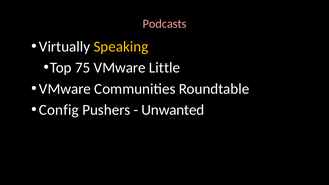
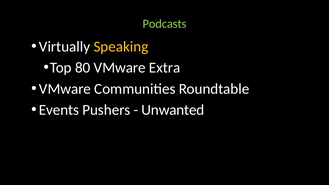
Podcasts colour: pink -> light green (165, 24)
75: 75 -> 80 (83, 68)
Little: Little -> Extra (165, 68)
Config: Config -> Events (59, 110)
